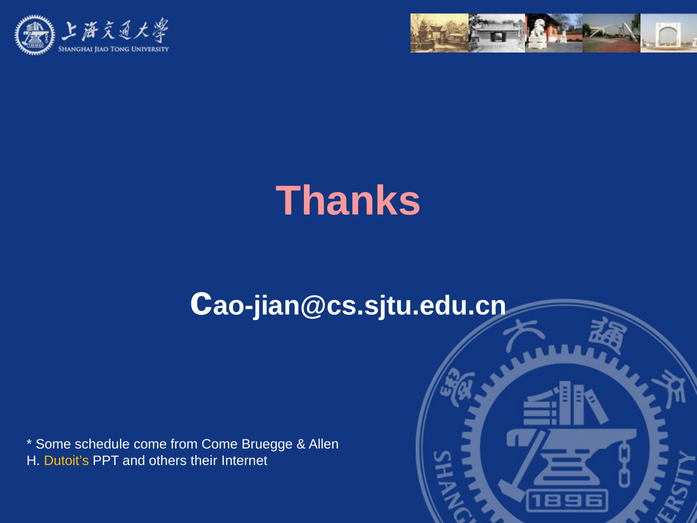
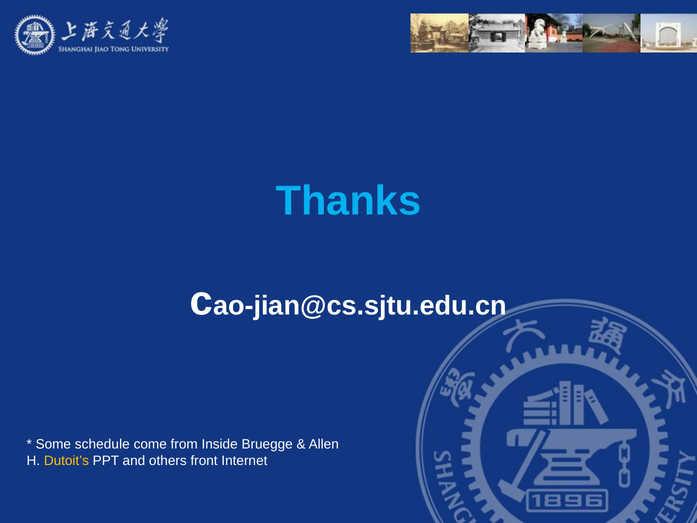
Thanks colour: pink -> light blue (348, 201)
from Come: Come -> Inside (220, 444)
their: their -> front (204, 460)
